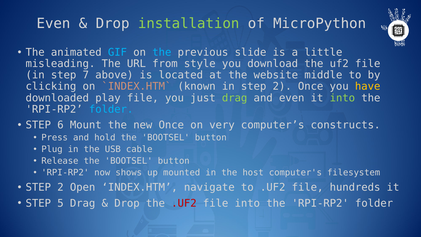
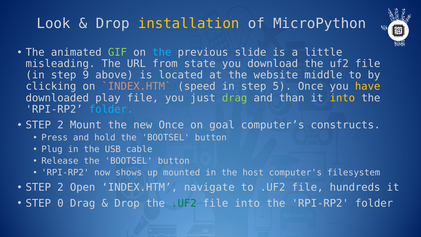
Even: Even -> Look (53, 23)
installation colour: light green -> yellow (189, 23)
GIF colour: light blue -> light green (117, 52)
style: style -> state (200, 64)
7: 7 -> 9 (86, 75)
known: known -> speed (197, 86)
in step 2: 2 -> 5 (282, 86)
and even: even -> than (292, 98)
into colour: light green -> yellow (342, 98)
6: 6 -> 2 (60, 125)
very: very -> goal (222, 125)
5: 5 -> 0 (60, 203)
.UF2 colour: red -> green (184, 203)
